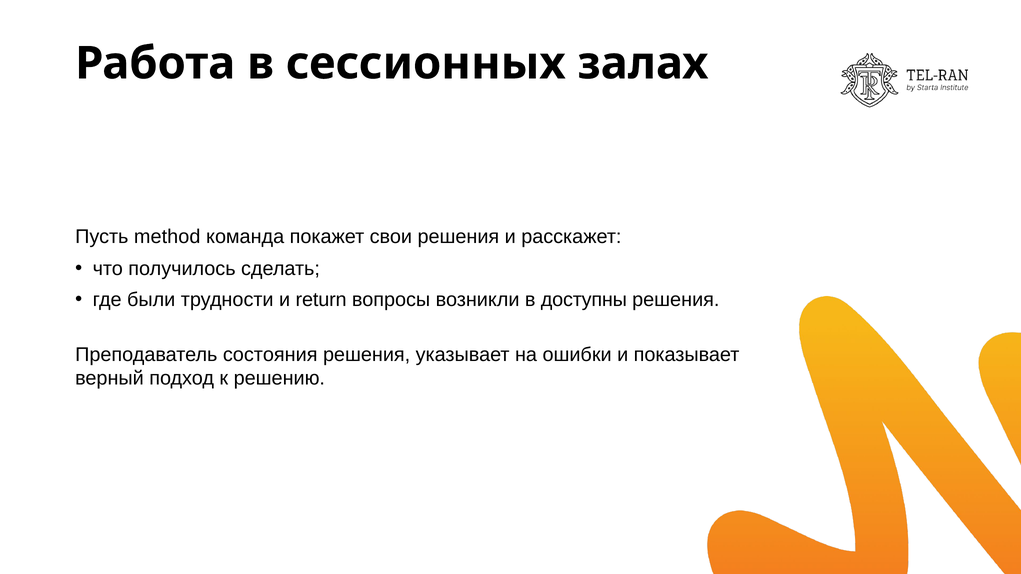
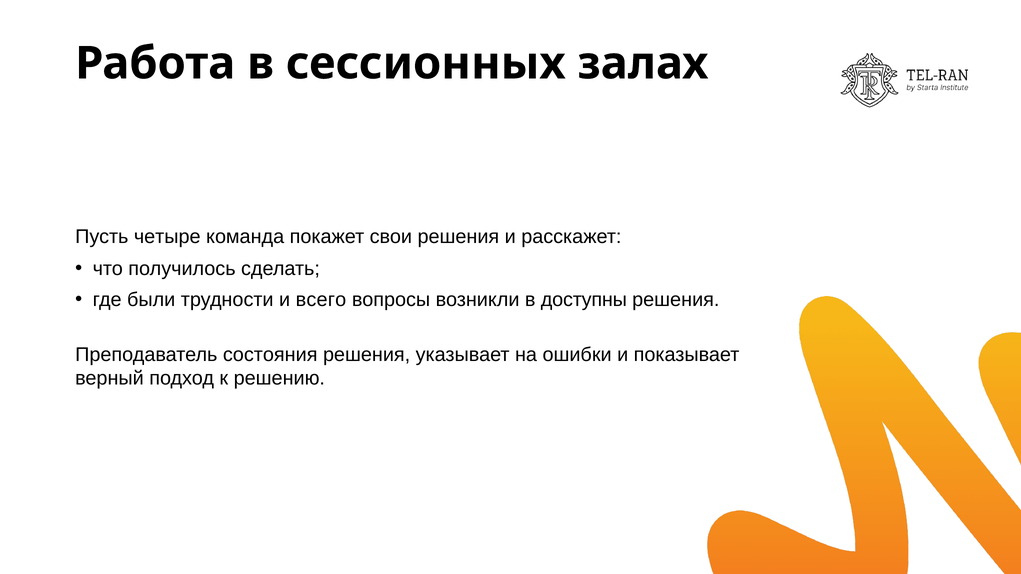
method: method -> четыре (167, 237)
return: return -> всего (321, 300)
